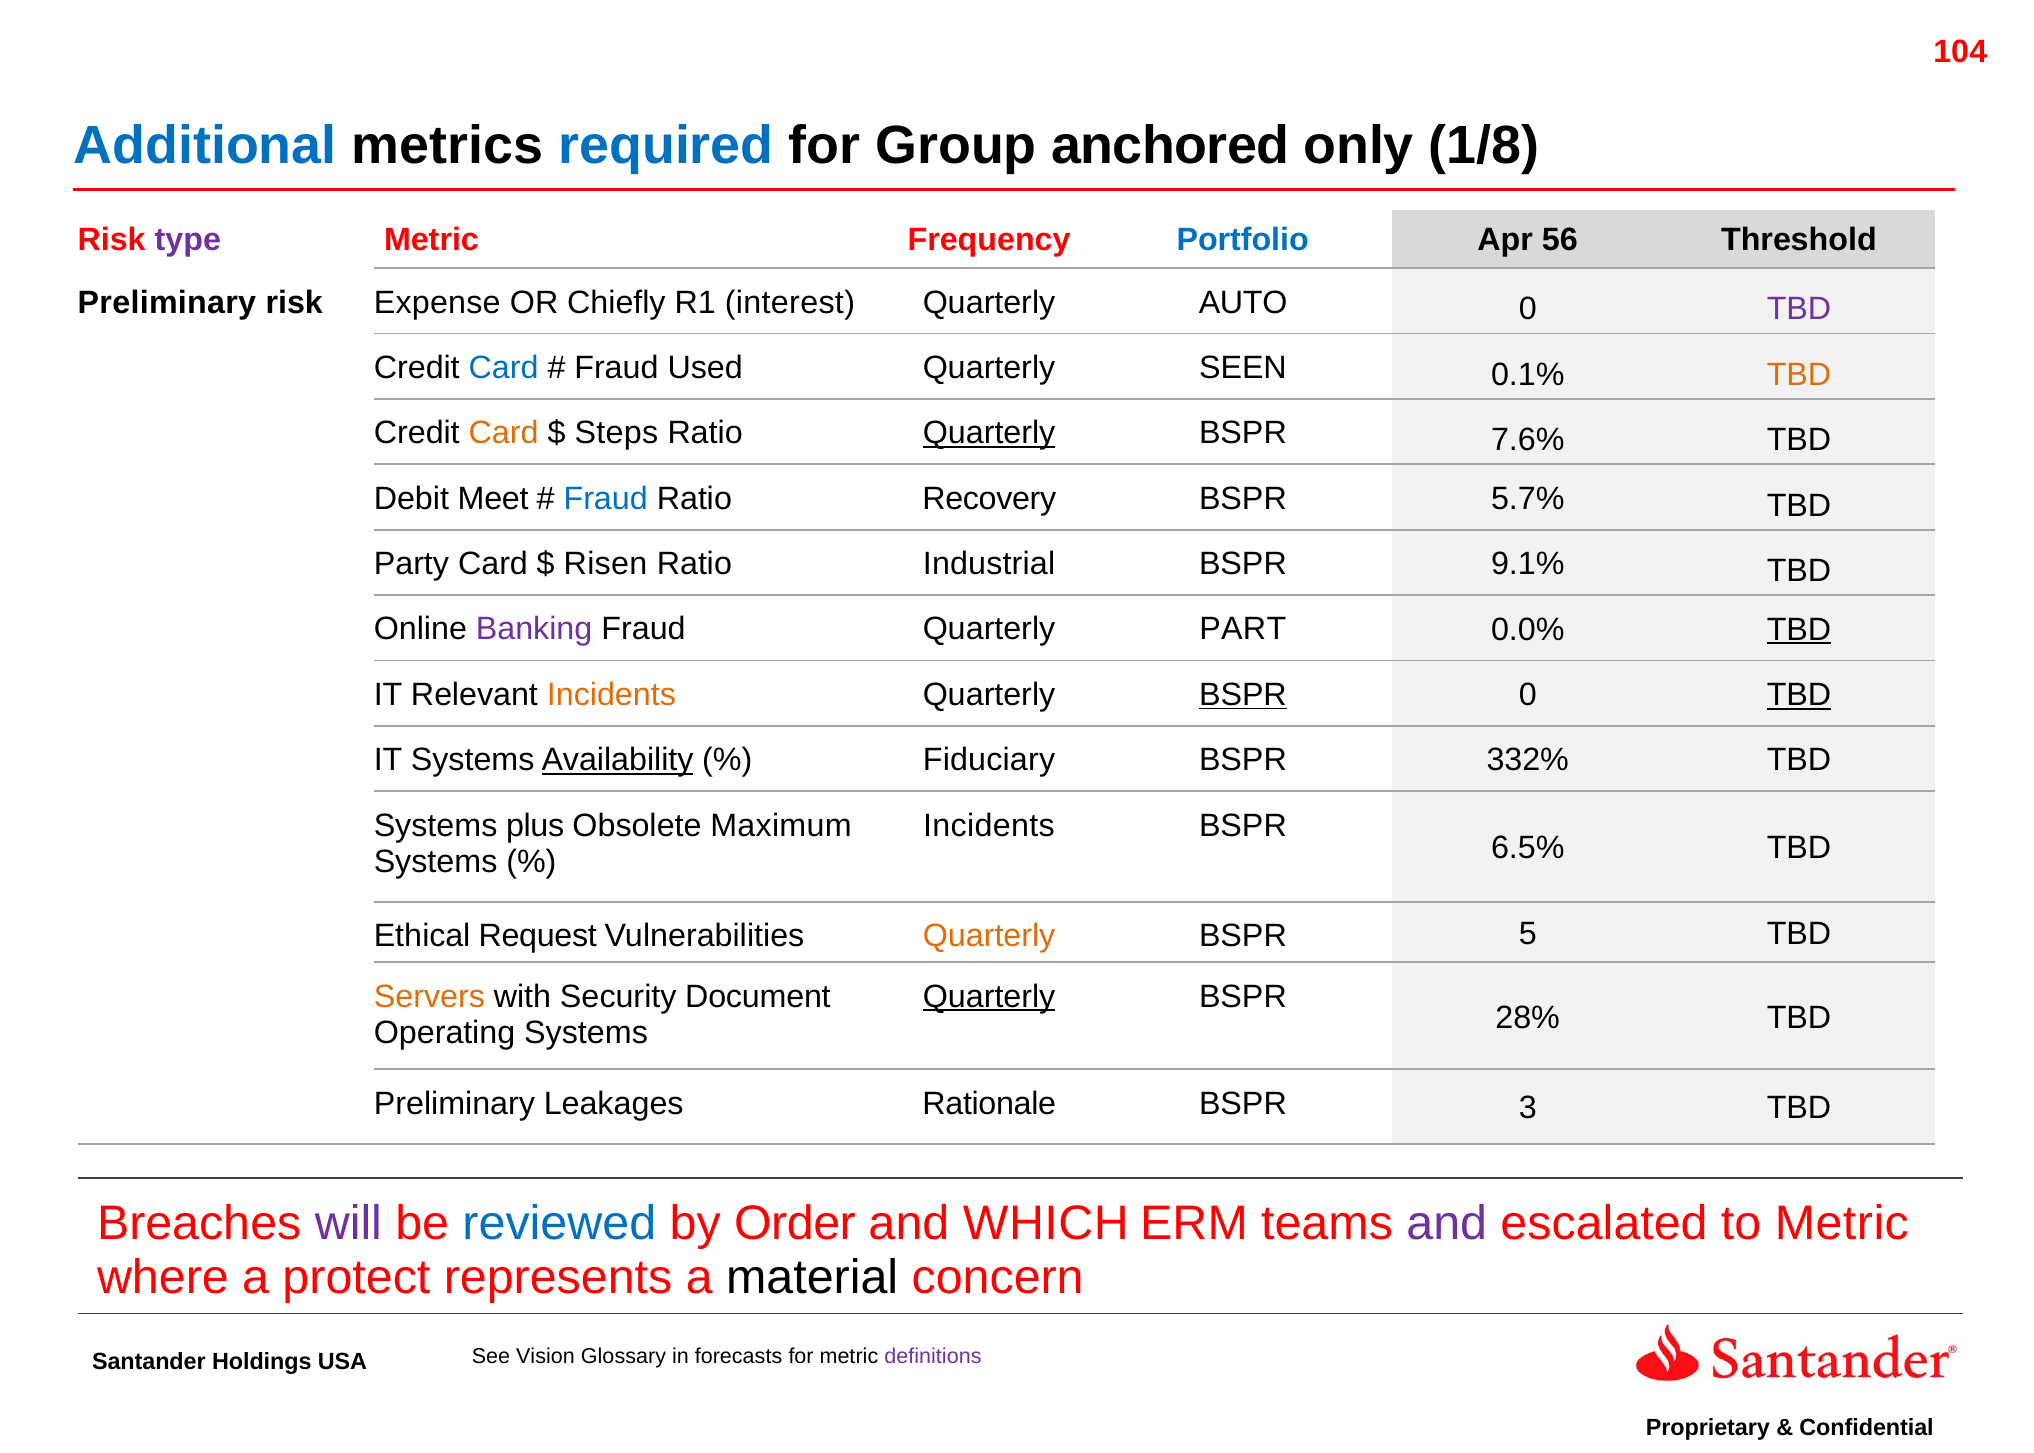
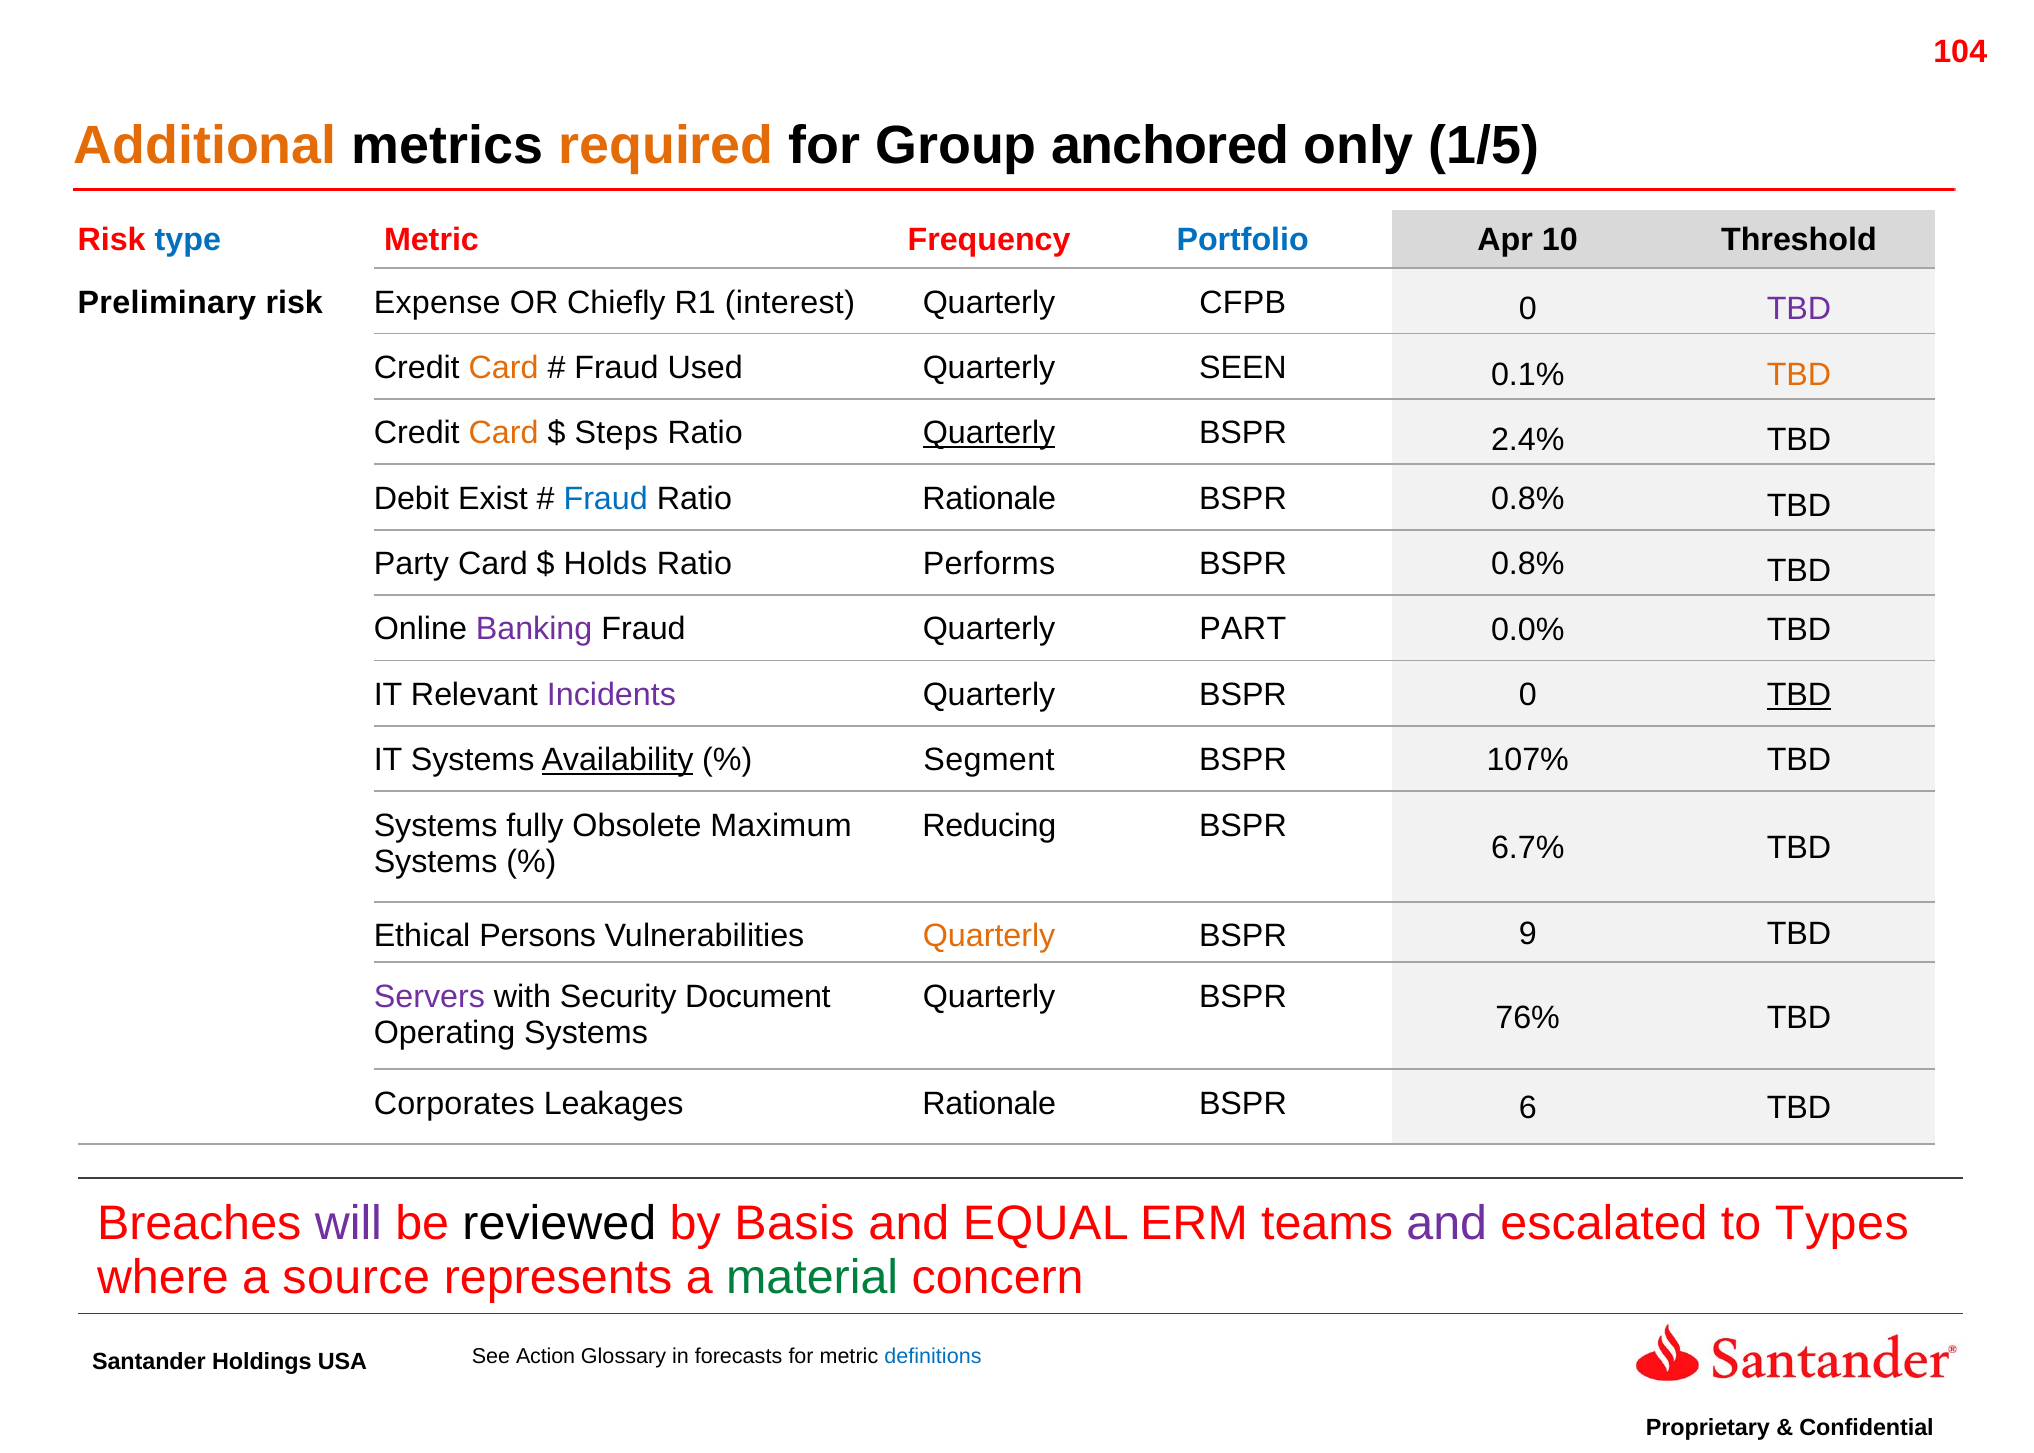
Additional colour: blue -> orange (205, 146)
required colour: blue -> orange (666, 146)
1/8: 1/8 -> 1/5 (1484, 146)
type colour: purple -> blue (188, 240)
56: 56 -> 10 (1560, 240)
AUTO: AUTO -> CFPB (1243, 302)
Card colour: blue -> orange (504, 368)
7.6%: 7.6% -> 2.4% (1528, 440)
Meet: Meet -> Exist (493, 498)
Ratio Recovery: Recovery -> Rationale (989, 498)
5.7%: 5.7% -> 0.8% (1528, 499)
Risen: Risen -> Holds (605, 564)
Industrial: Industrial -> Performs (989, 564)
9.1%: 9.1% -> 0.8% (1528, 564)
TBD underline: present -> none (1799, 629)
Incidents colour: orange -> purple (611, 694)
BSPR underline: present -> none (1243, 694)
Fiduciary: Fiduciary -> Segment (989, 760)
332%: 332% -> 107% (1528, 760)
plus: plus -> fully (535, 825)
Incidents: Incidents -> Reducing (989, 825)
6.5%: 6.5% -> 6.7% (1528, 848)
Request: Request -> Persons (538, 936)
5: 5 -> 9 (1528, 934)
Servers colour: orange -> purple (429, 996)
Quarterly underline: present -> none (989, 996)
28%: 28% -> 76% (1528, 1017)
Preliminary: Preliminary -> Corporates (454, 1103)
3: 3 -> 6 (1528, 1108)
reviewed colour: blue -> black (559, 1223)
Order: Order -> Basis (794, 1223)
WHICH: WHICH -> EQUAL (1046, 1223)
to Metric: Metric -> Types (1842, 1223)
protect: protect -> source (356, 1277)
material colour: black -> green (812, 1277)
Vision: Vision -> Action (546, 1356)
definitions colour: purple -> blue (933, 1356)
